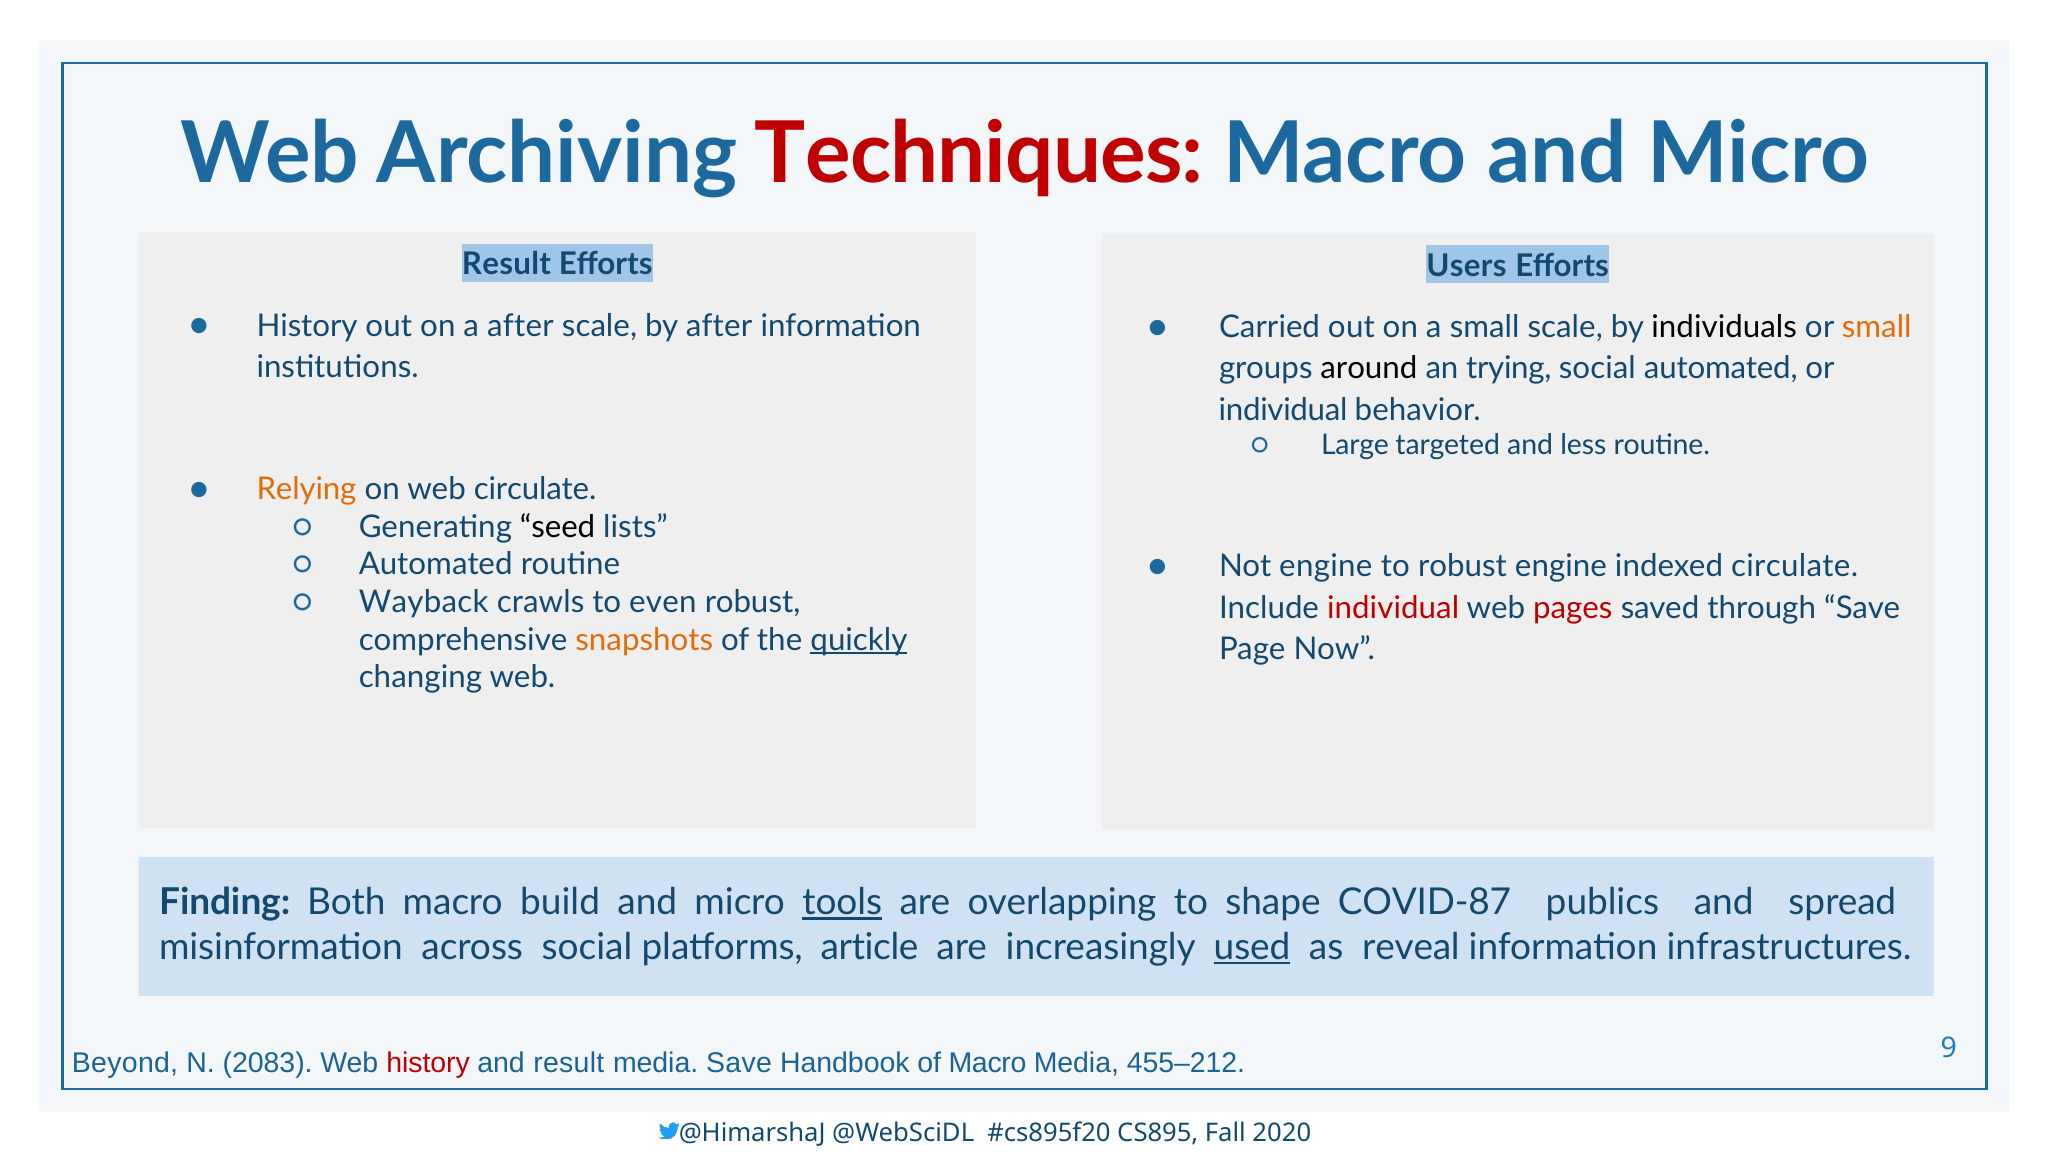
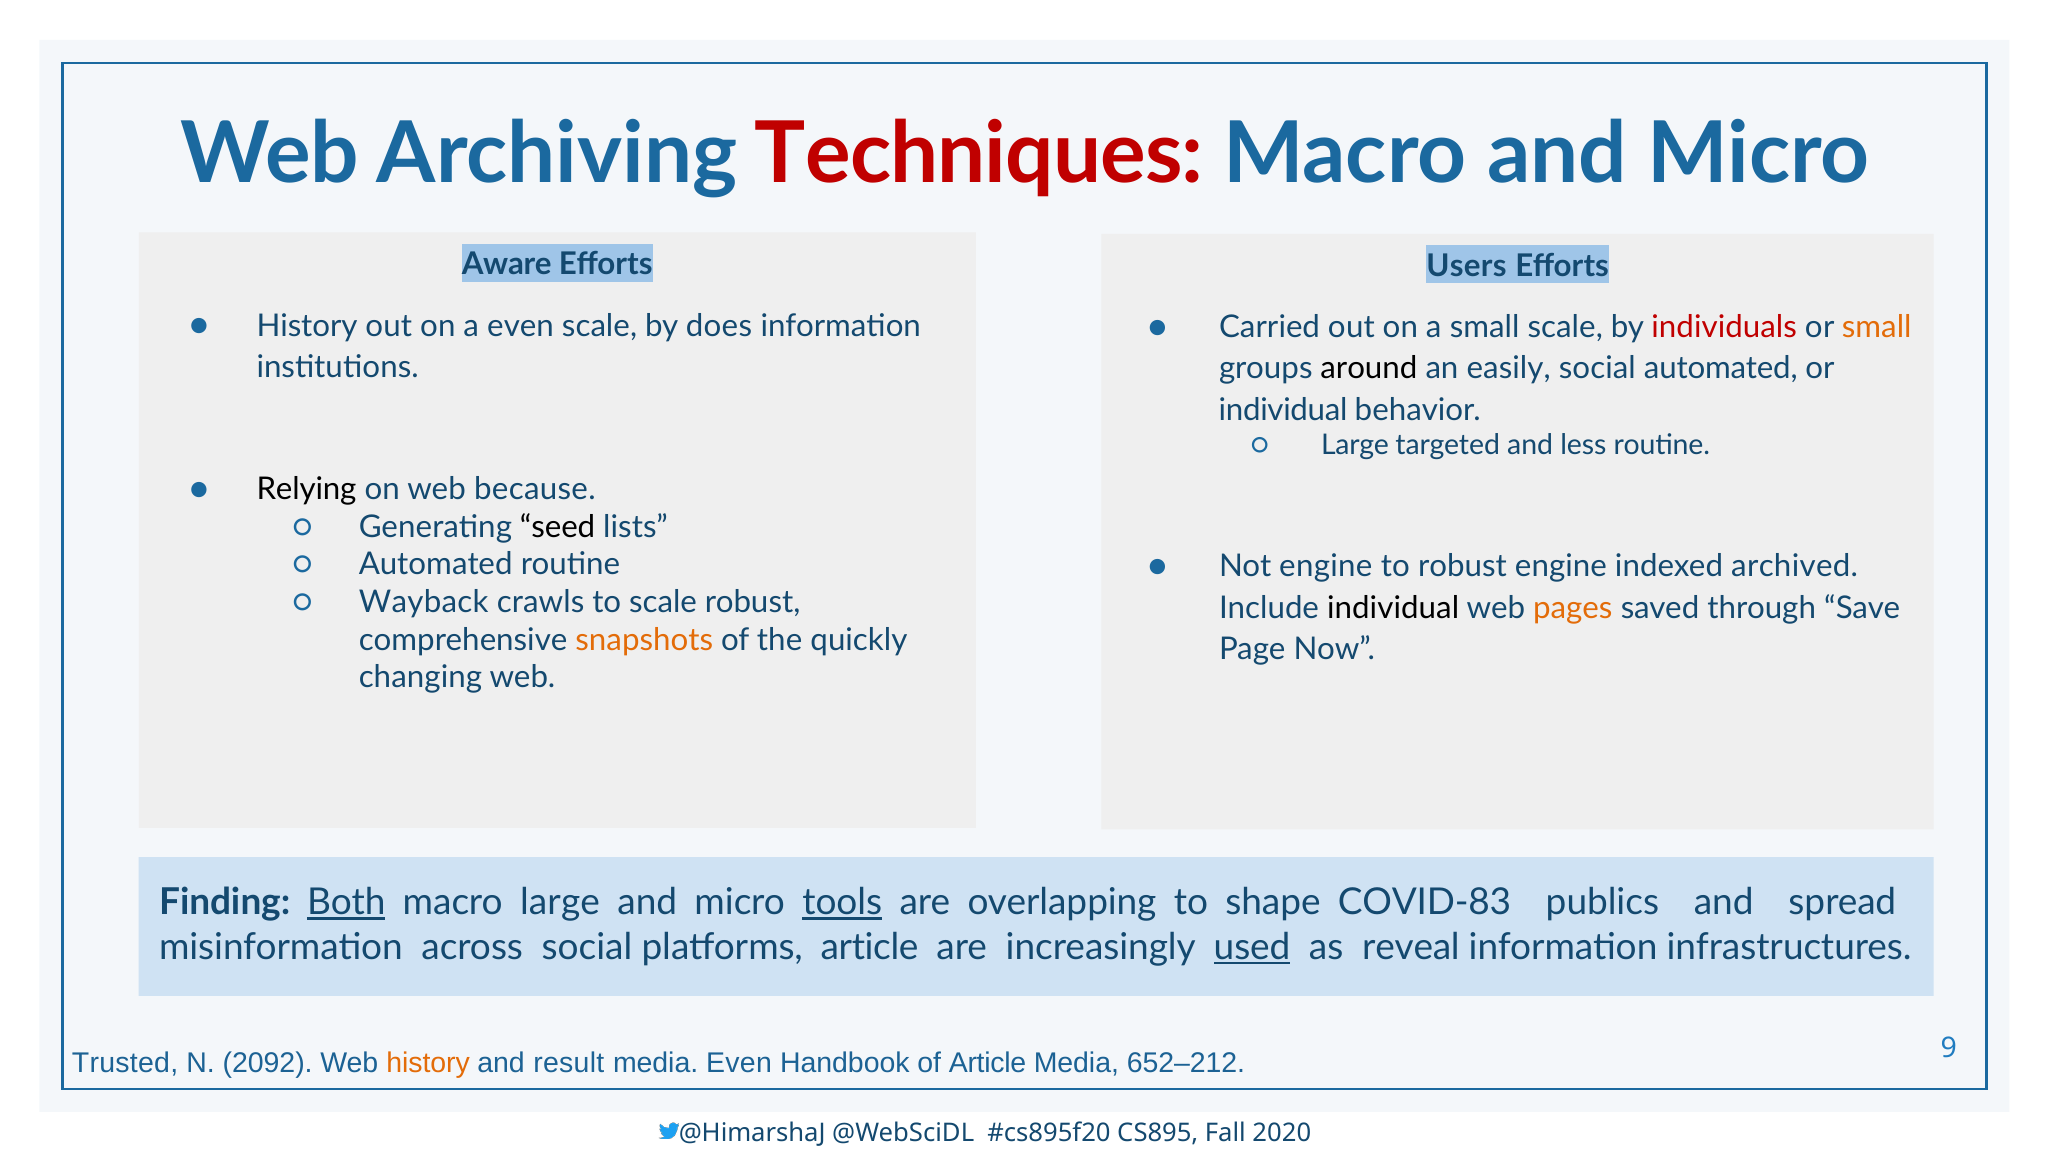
Result: Result -> Aware (507, 265)
a after: after -> even (521, 326)
by after: after -> does (719, 326)
individuals colour: black -> red (1724, 328)
trying: trying -> easily (1509, 369)
Relying colour: orange -> black (307, 490)
web circulate: circulate -> because (535, 490)
indexed circulate: circulate -> archived (1795, 567)
to even: even -> scale (663, 603)
individual colour: red -> black (1393, 608)
pages colour: red -> orange (1573, 608)
quickly underline: present -> none (859, 640)
Both underline: none -> present (346, 903)
macro build: build -> large (560, 903)
COVID-87: COVID-87 -> COVID-83 (1424, 903)
Beyond: Beyond -> Trusted (125, 1064)
2083: 2083 -> 2092 (268, 1064)
history colour: red -> orange (428, 1064)
media Save: Save -> Even (739, 1064)
of Macro: Macro -> Article (988, 1064)
455–212: 455–212 -> 652–212 (1186, 1064)
